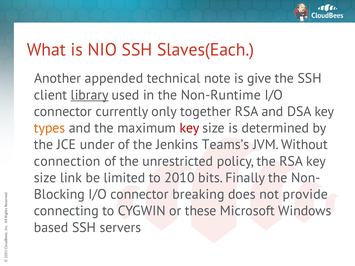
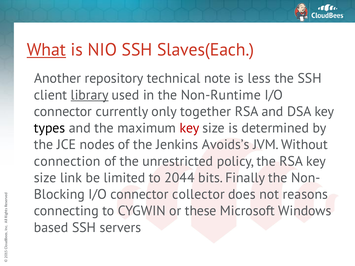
What underline: none -> present (46, 50)
appended: appended -> repository (114, 78)
give: give -> less (259, 78)
types colour: orange -> black (50, 128)
under: under -> nodes (97, 145)
Teams’s: Teams’s -> Avoids’s (226, 145)
2010: 2010 -> 2044 (179, 178)
breaking: breaking -> collector (198, 195)
provide: provide -> reasons (305, 195)
